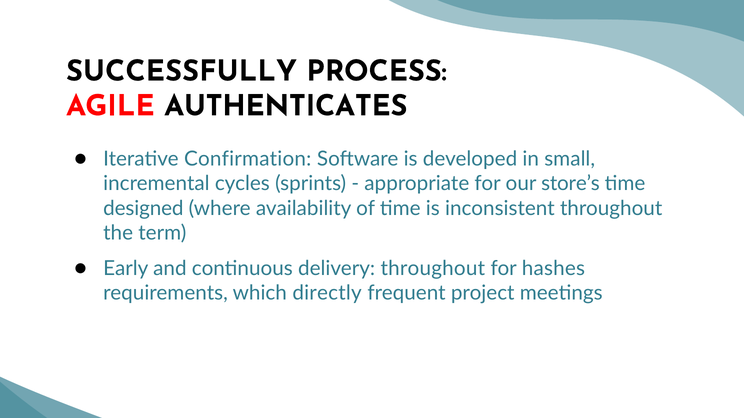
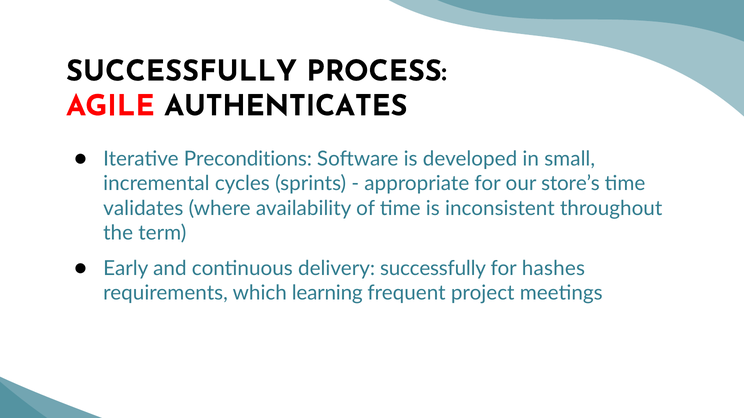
Confirmation: Confirmation -> Preconditions (248, 159)
designed: designed -> validates (143, 209)
delivery throughout: throughout -> successfully (433, 269)
directly: directly -> learning (327, 293)
